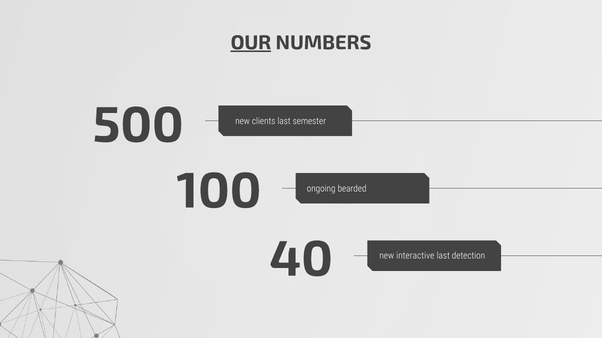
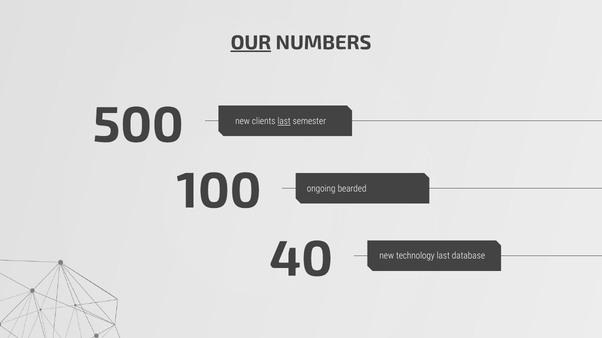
last underline: none -> present (284, 121)
interactive: interactive -> technology (415, 256)
detection: detection -> database (468, 256)
